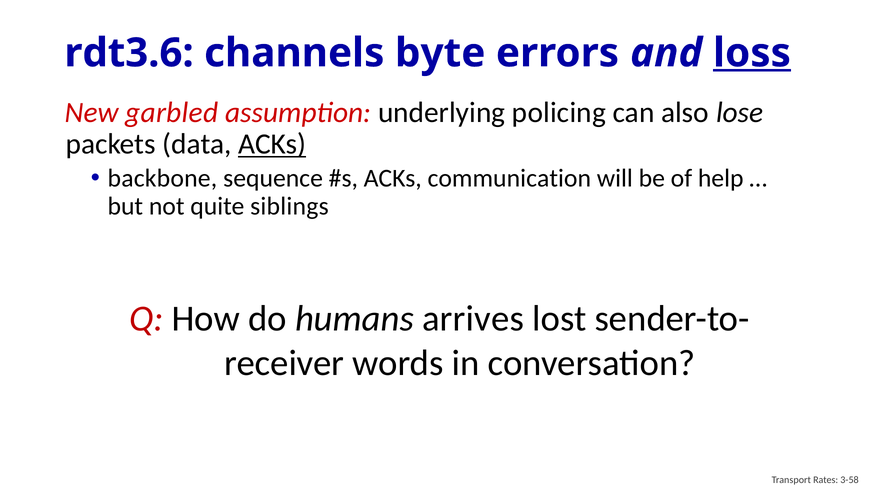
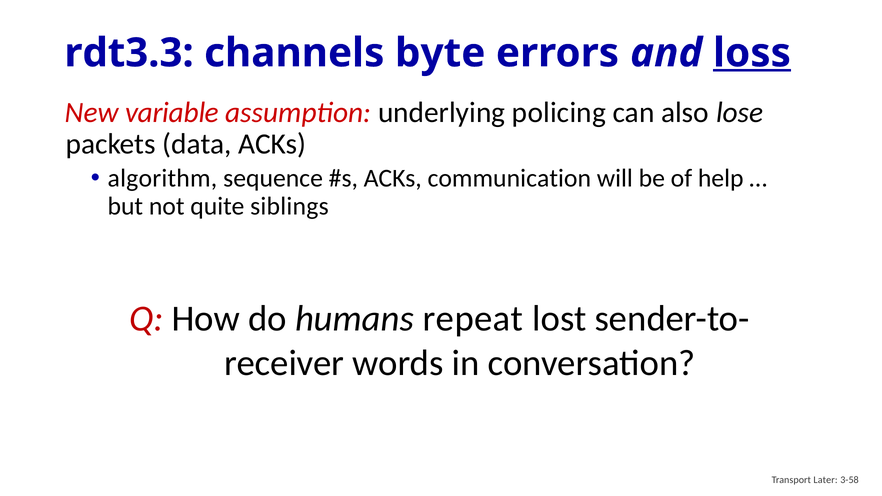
rdt3.6: rdt3.6 -> rdt3.3 (129, 53)
garbled: garbled -> variable (172, 112)
ACKs underline: present -> none (272, 144)
backbone: backbone -> algorithm (162, 178)
arrives: arrives -> repeat (473, 319)
Rates: Rates -> Later (826, 480)
